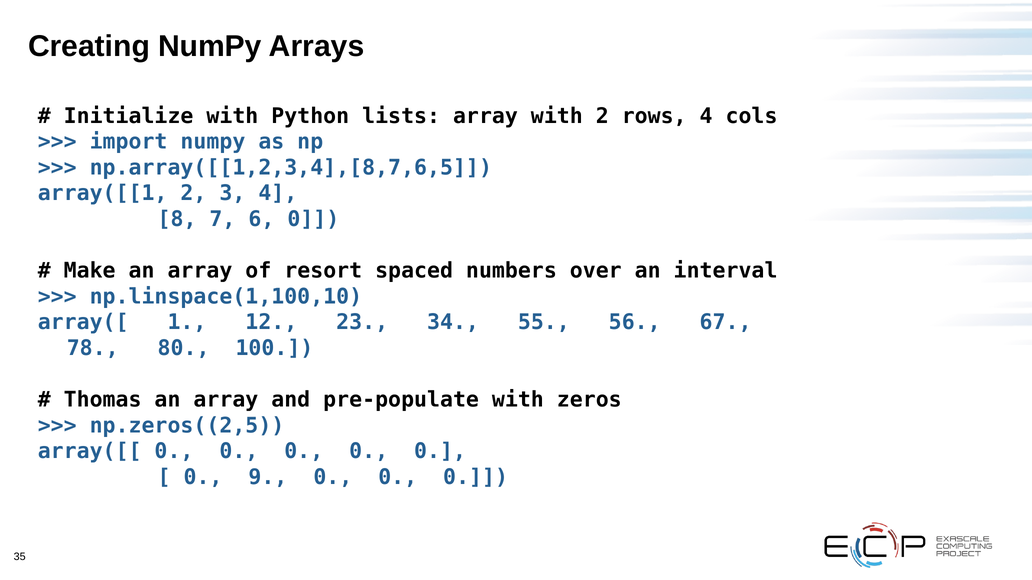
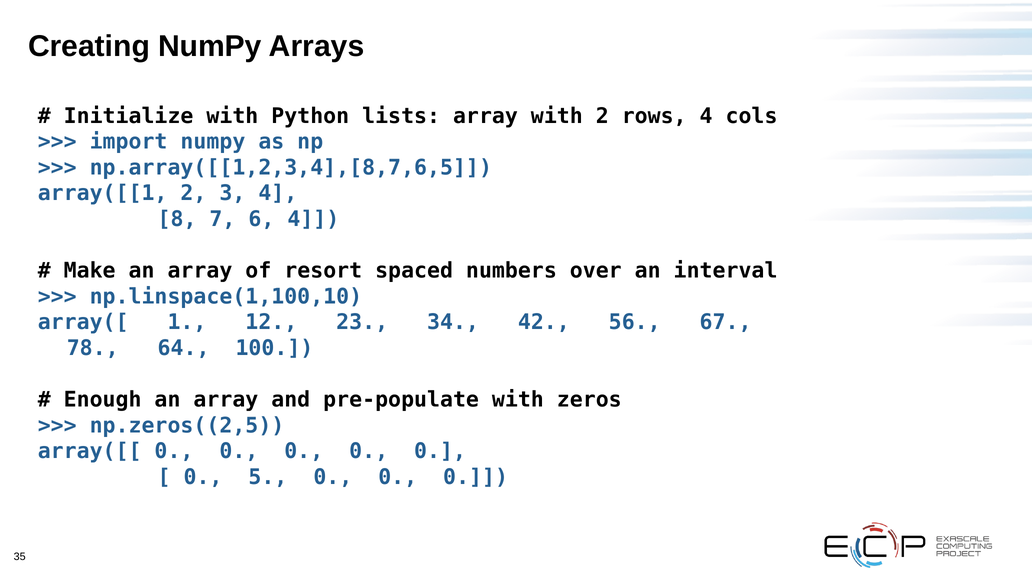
6 0: 0 -> 4 (313, 219)
55: 55 -> 42 (544, 323)
80: 80 -> 64 (184, 349)
Thomas: Thomas -> Enough (103, 400)
9: 9 -> 5 (268, 478)
